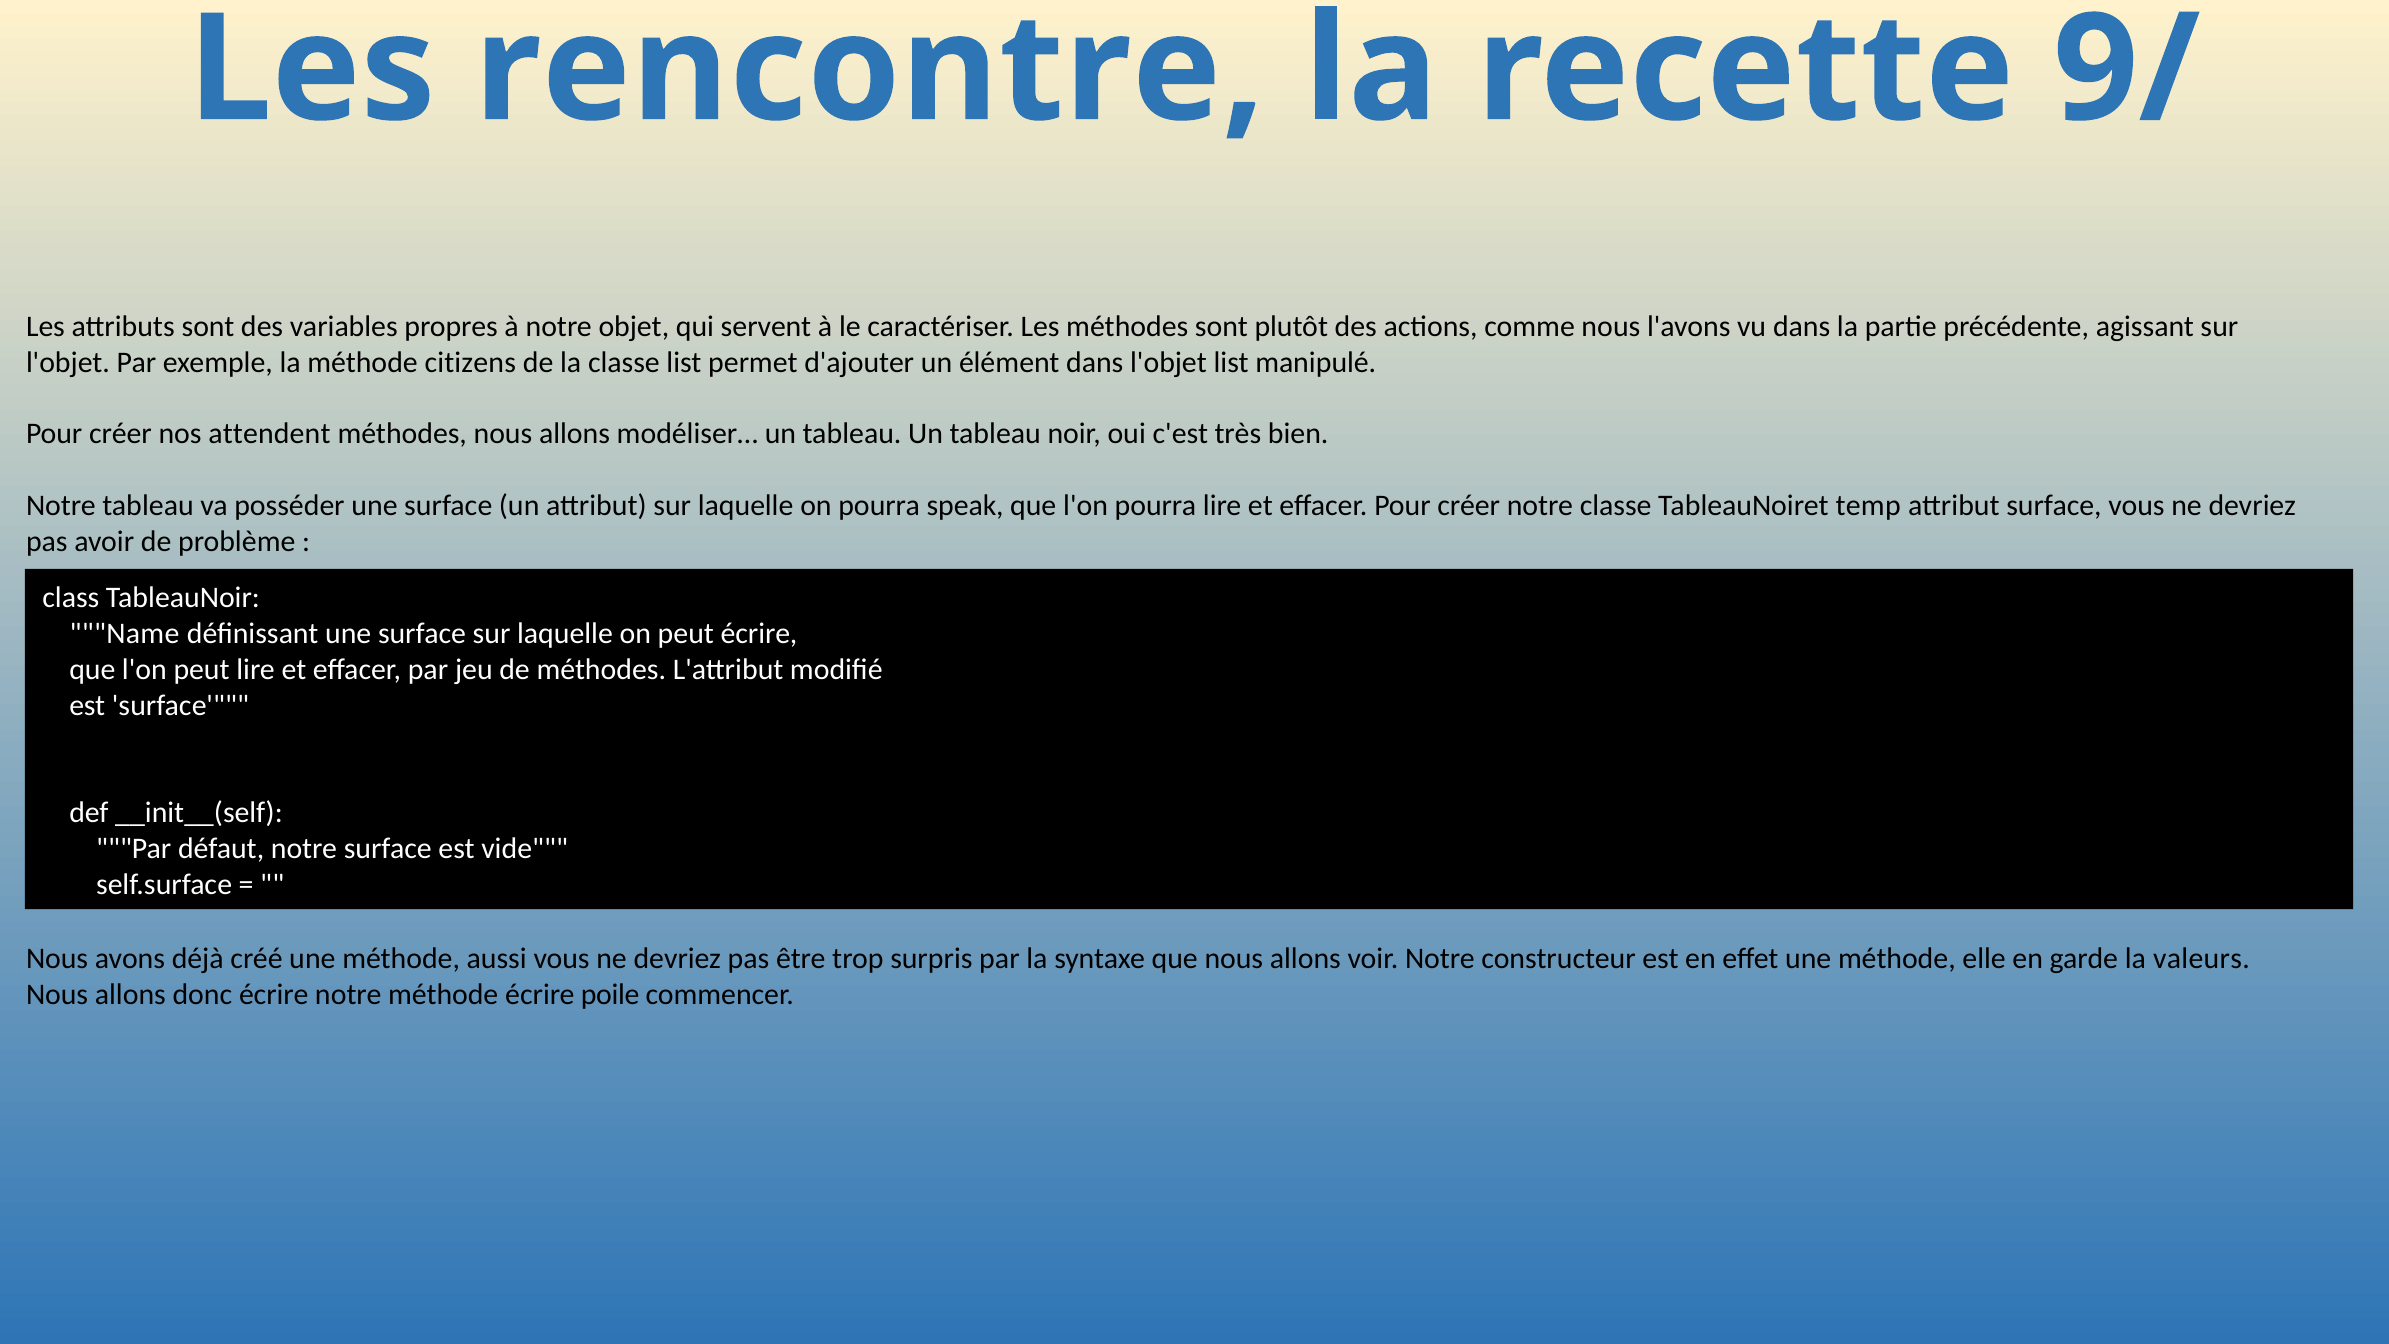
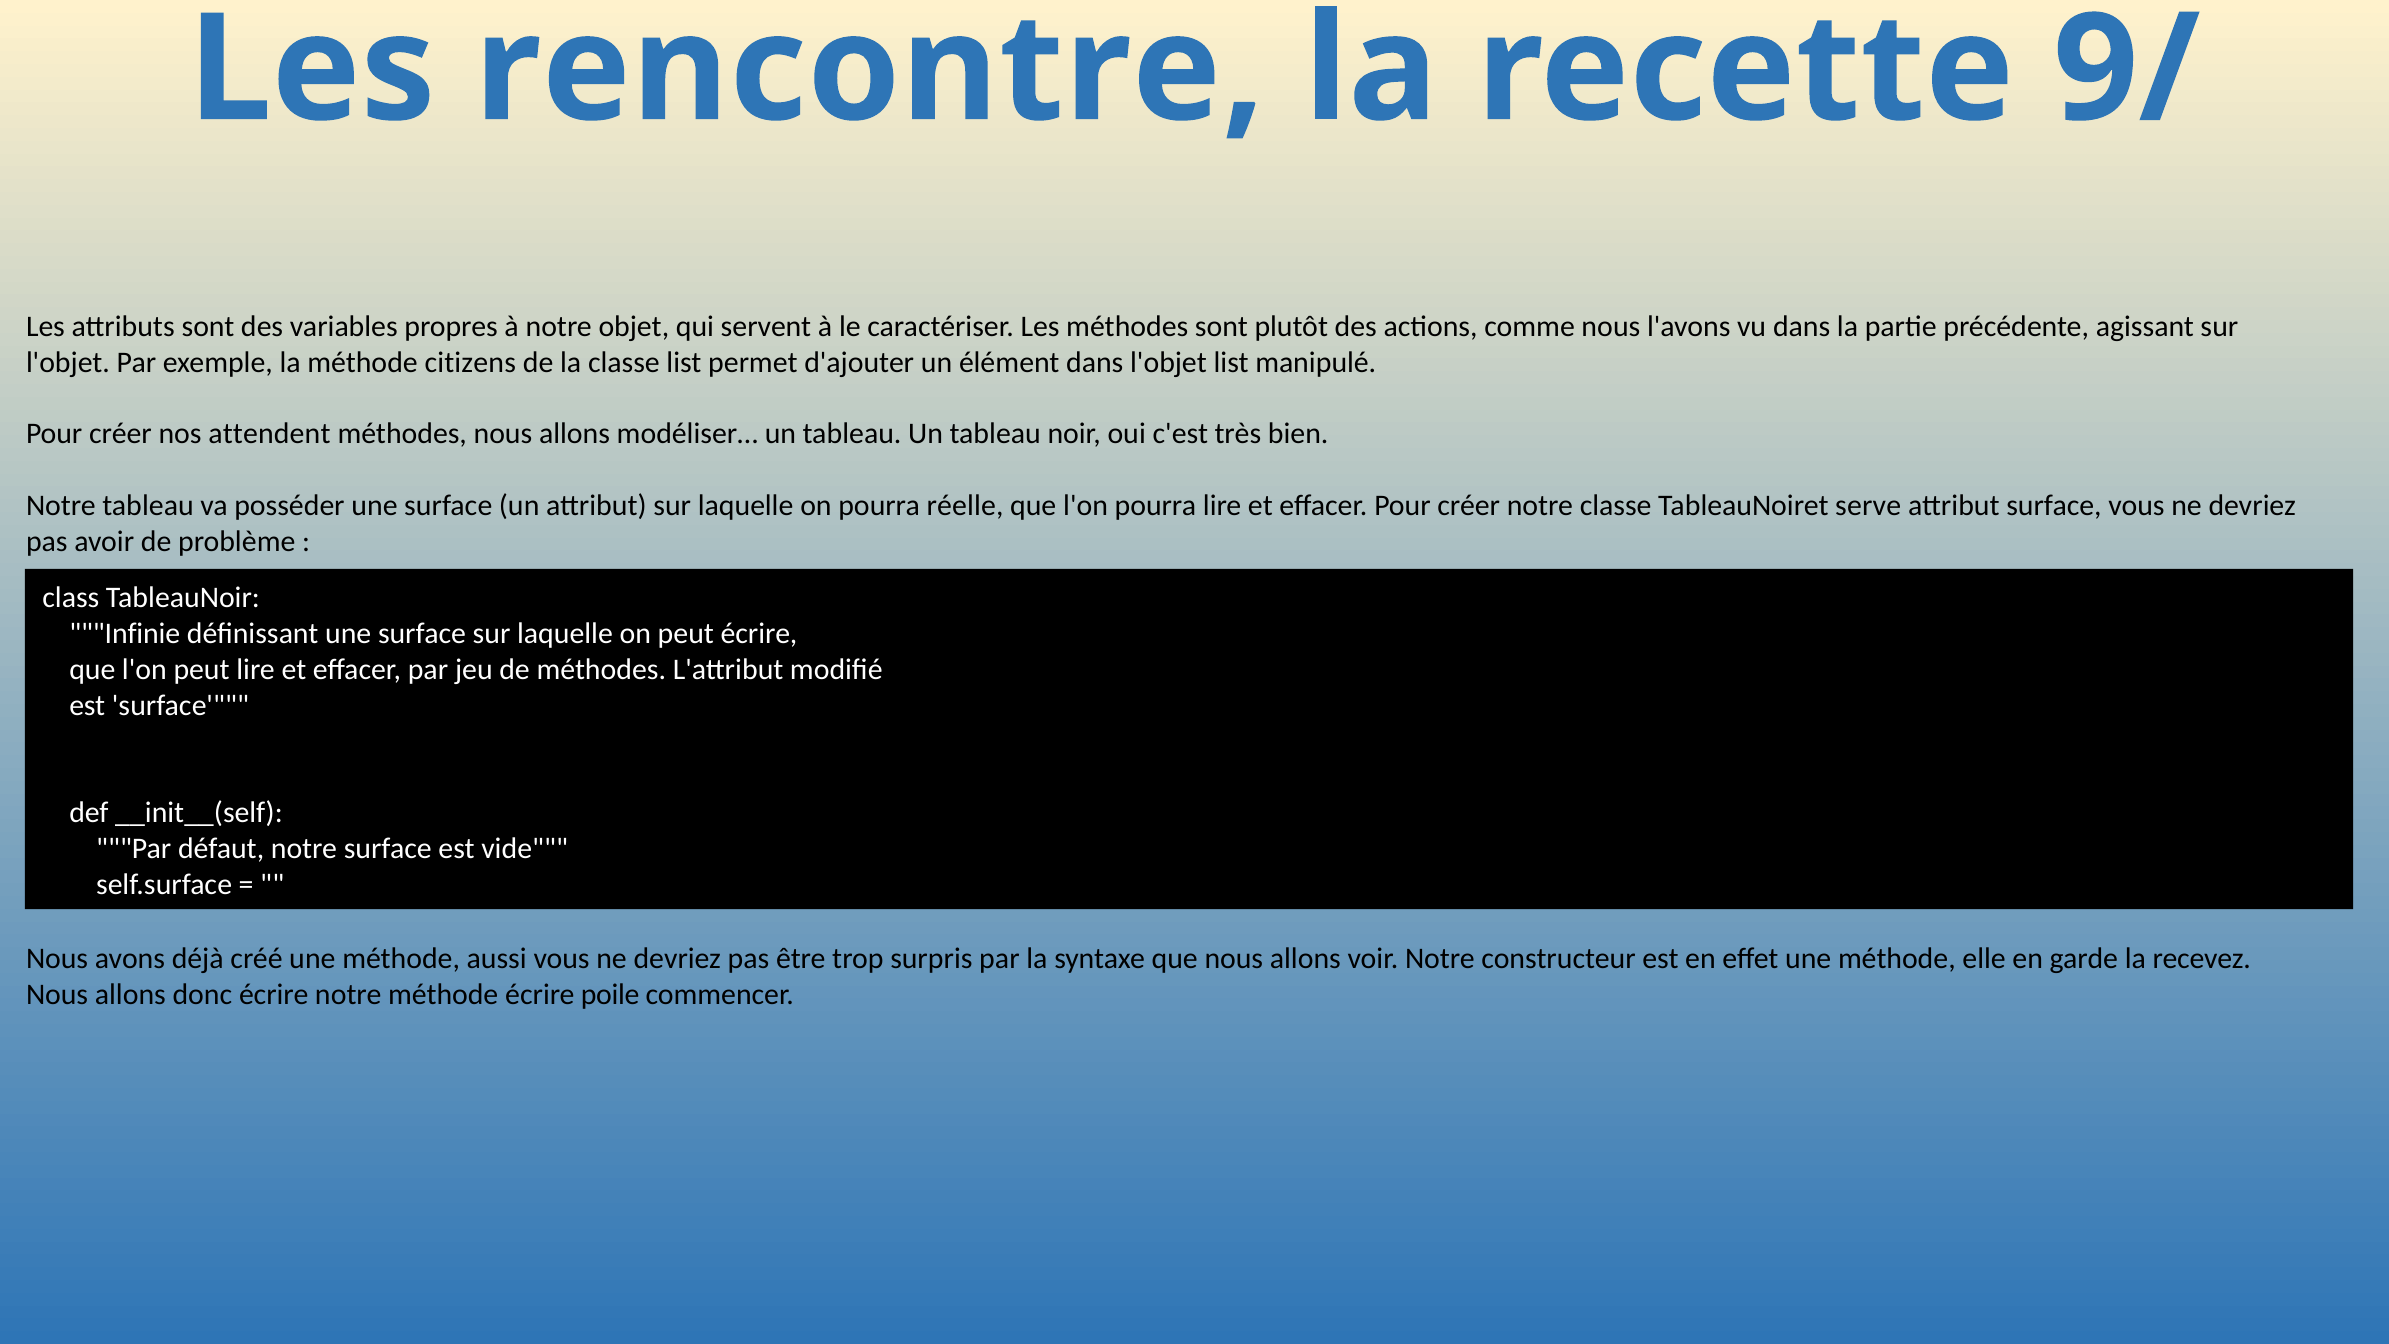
speak: speak -> réelle (965, 505)
temp: temp -> serve (1868, 505)
Name: Name -> Infinie (125, 633)
valeurs: valeurs -> recevez (2202, 958)
